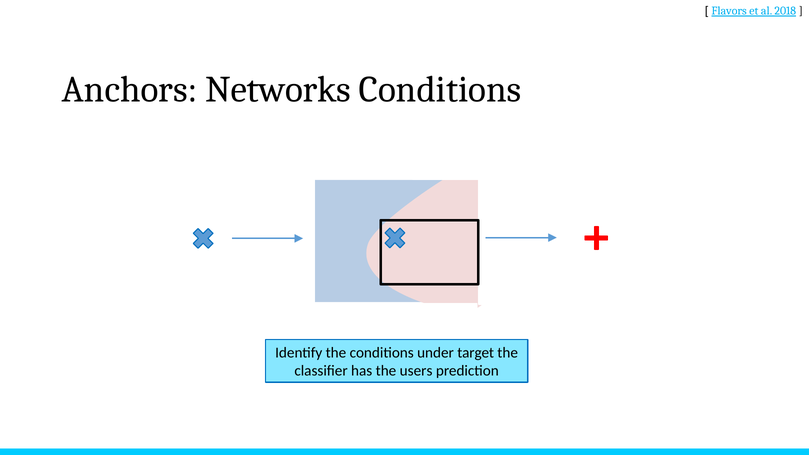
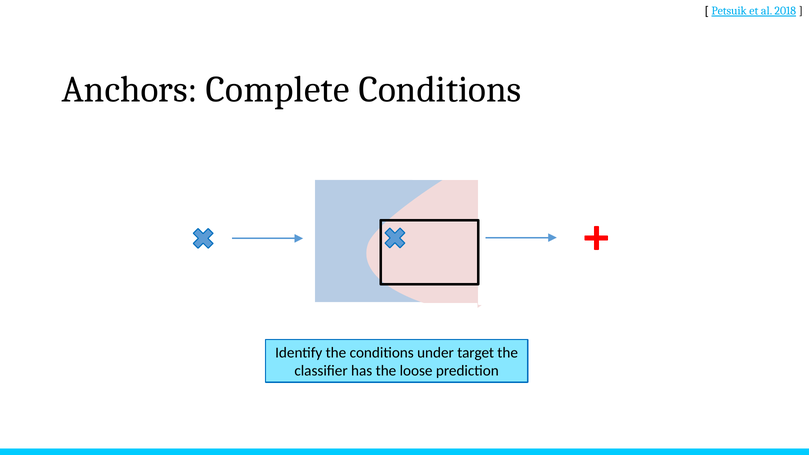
Flavors: Flavors -> Petsuik (729, 11)
Networks: Networks -> Complete (278, 89)
users: users -> loose (416, 371)
